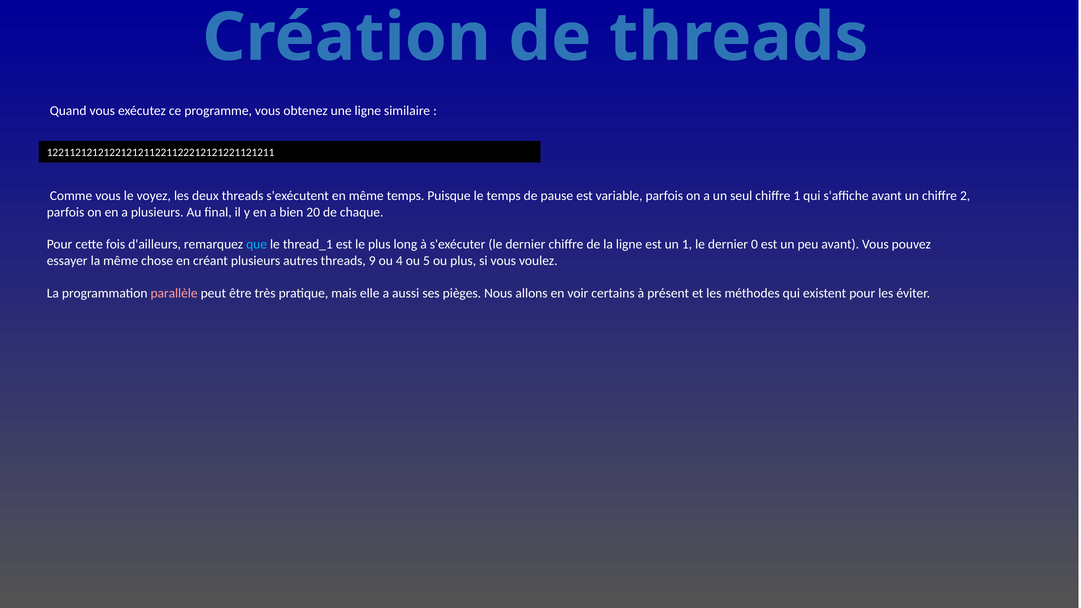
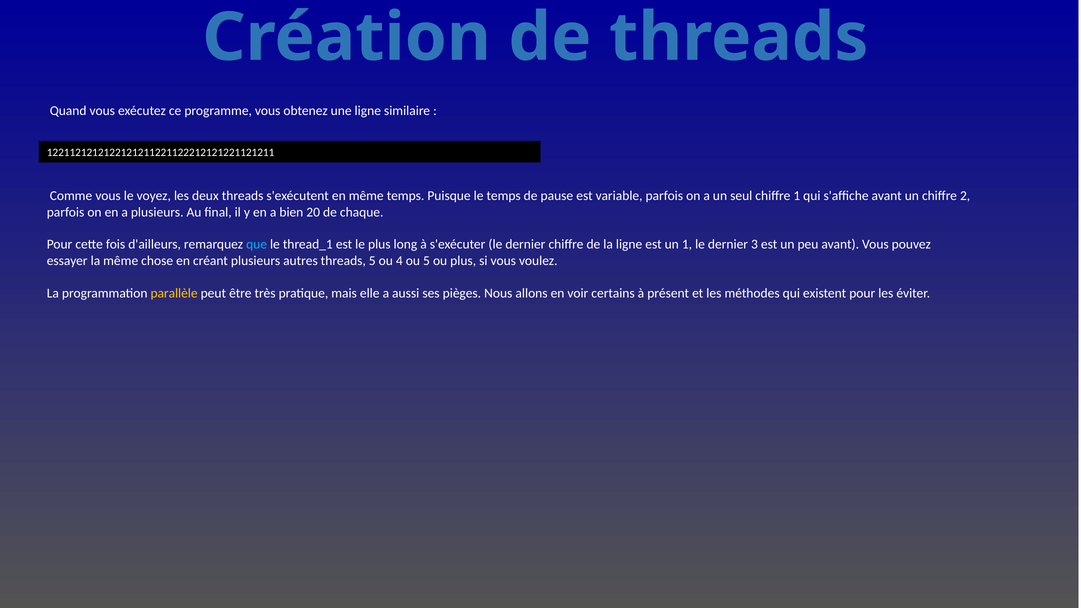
0: 0 -> 3 (755, 245)
threads 9: 9 -> 5 (372, 261)
parallèle colour: pink -> yellow (174, 293)
